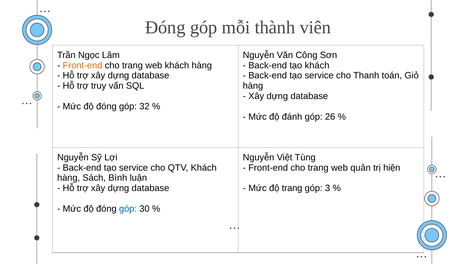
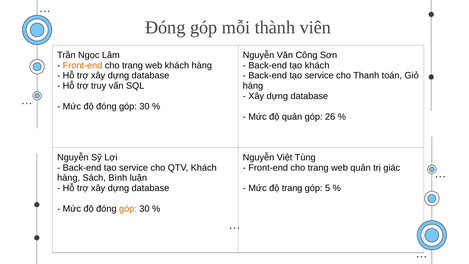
32: 32 -> 30 (144, 106)
độ đánh: đánh -> quản (292, 117)
hiện: hiện -> giác (392, 168)
3: 3 -> 5 (328, 188)
góp colour: blue -> orange (128, 209)
